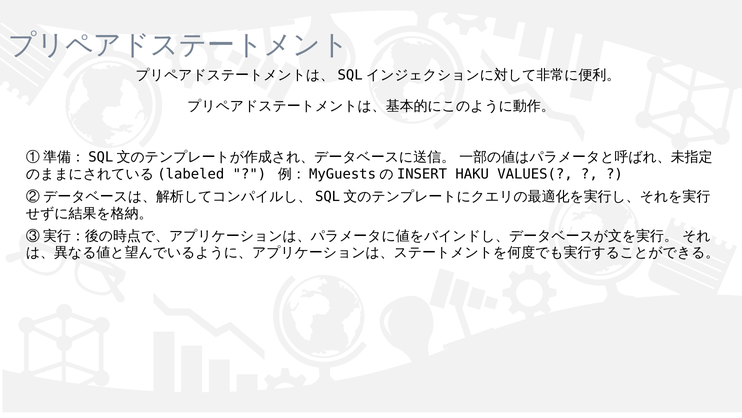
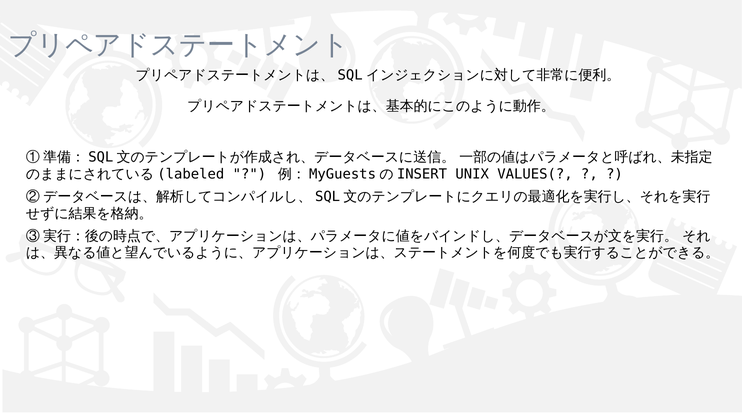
HAKU: HAKU -> UNIX (472, 174)
